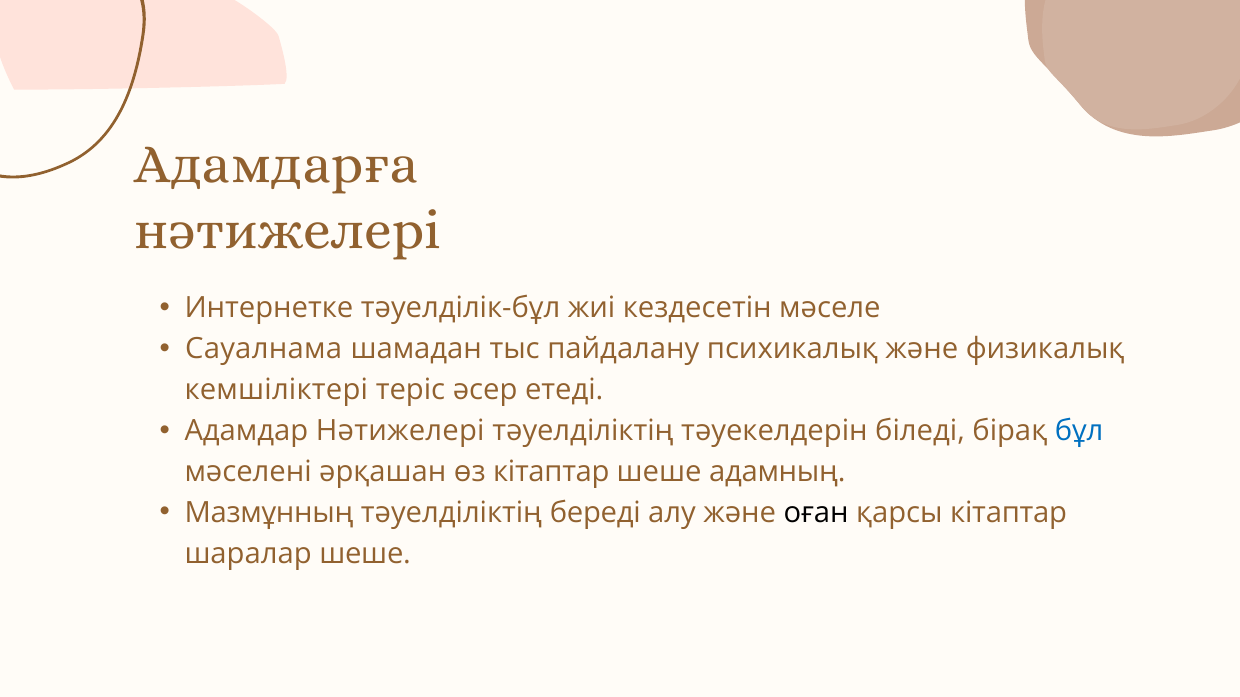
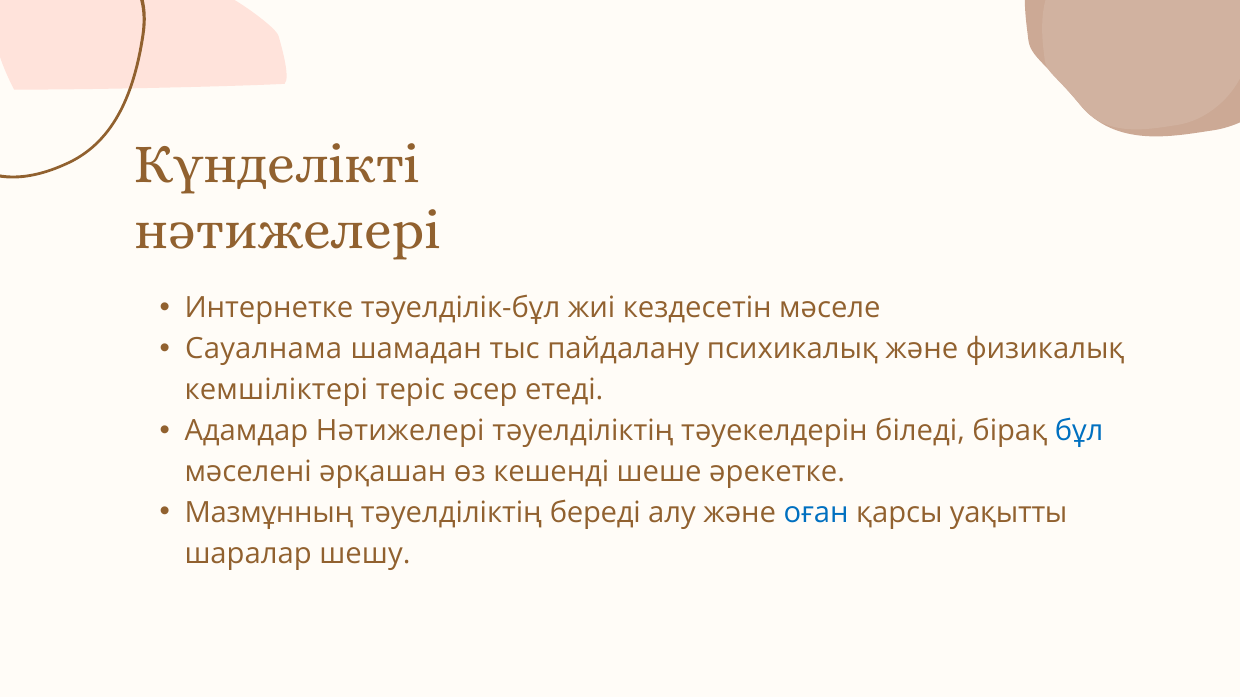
Адамдарға: Адамдарға -> Күнделікті (277, 164)
өз кітаптар: кітаптар -> кешенді (551, 472)
адамның: адамның -> әрекетке (777, 472)
оған colour: black -> blue (816, 513)
қарсы кітаптар: кітаптар -> уақытты (1009, 513)
шаралар шеше: шеше -> шешу (365, 554)
